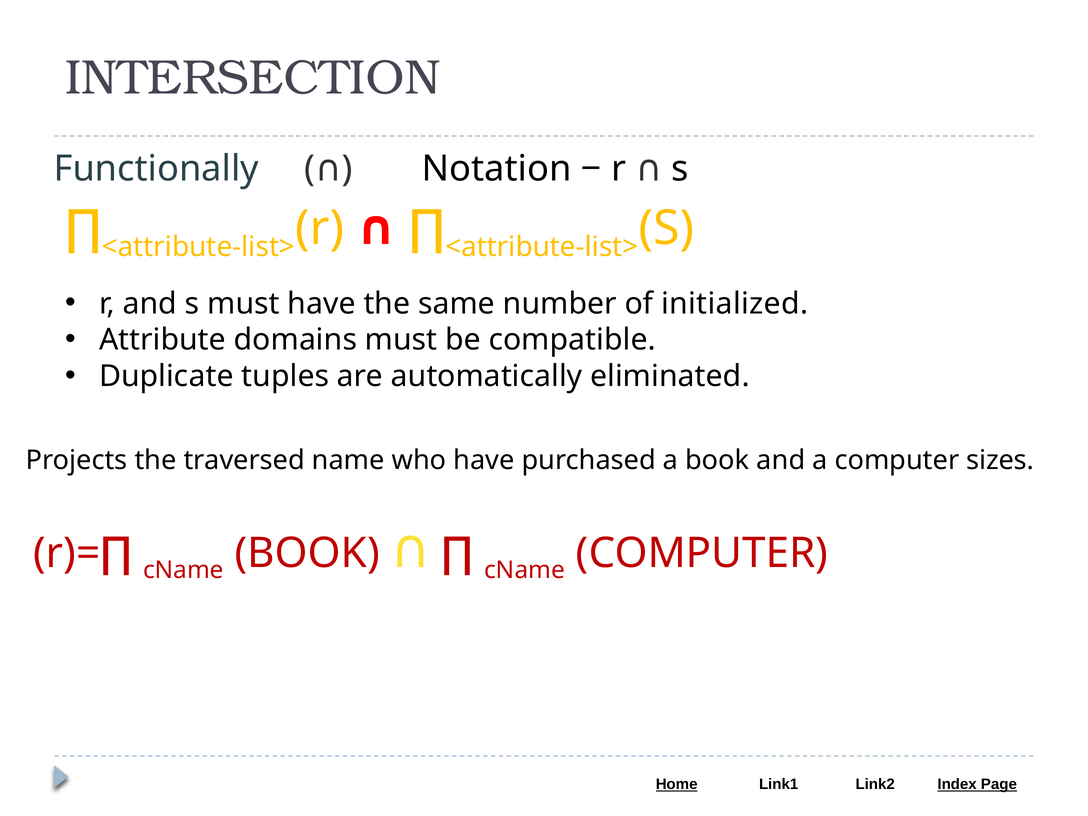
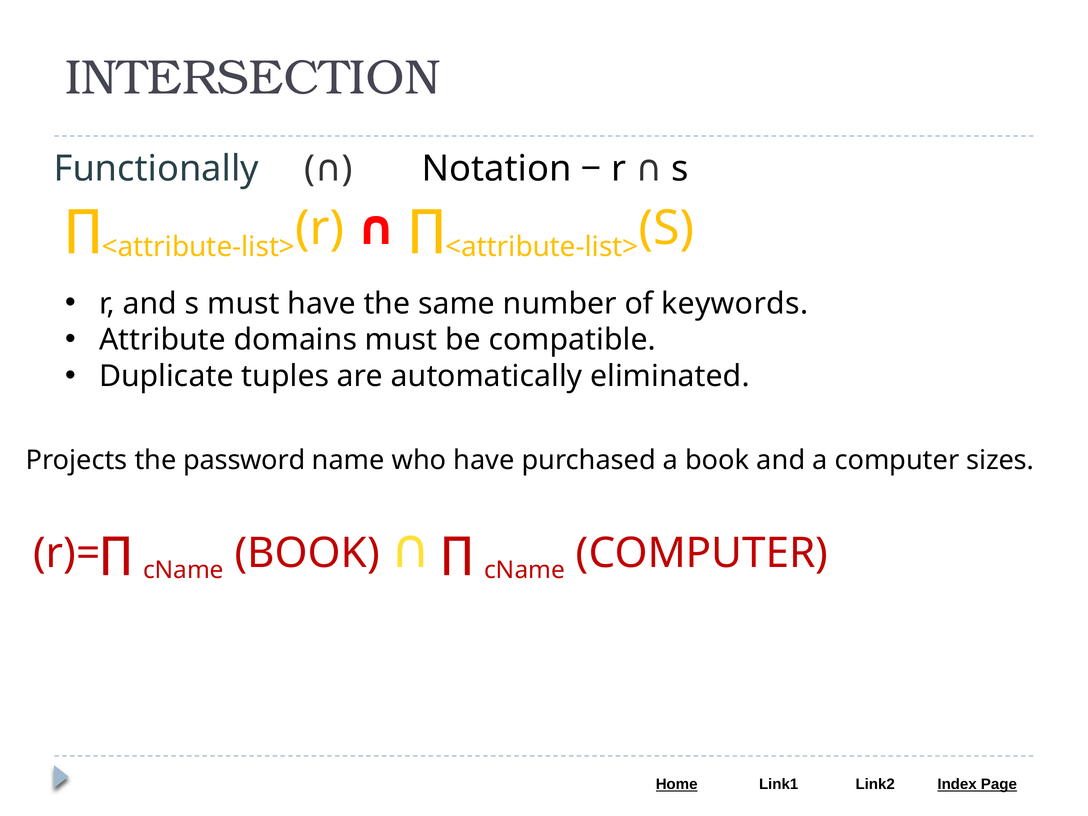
initialized: initialized -> keywords (735, 304)
traversed: traversed -> password (244, 460)
